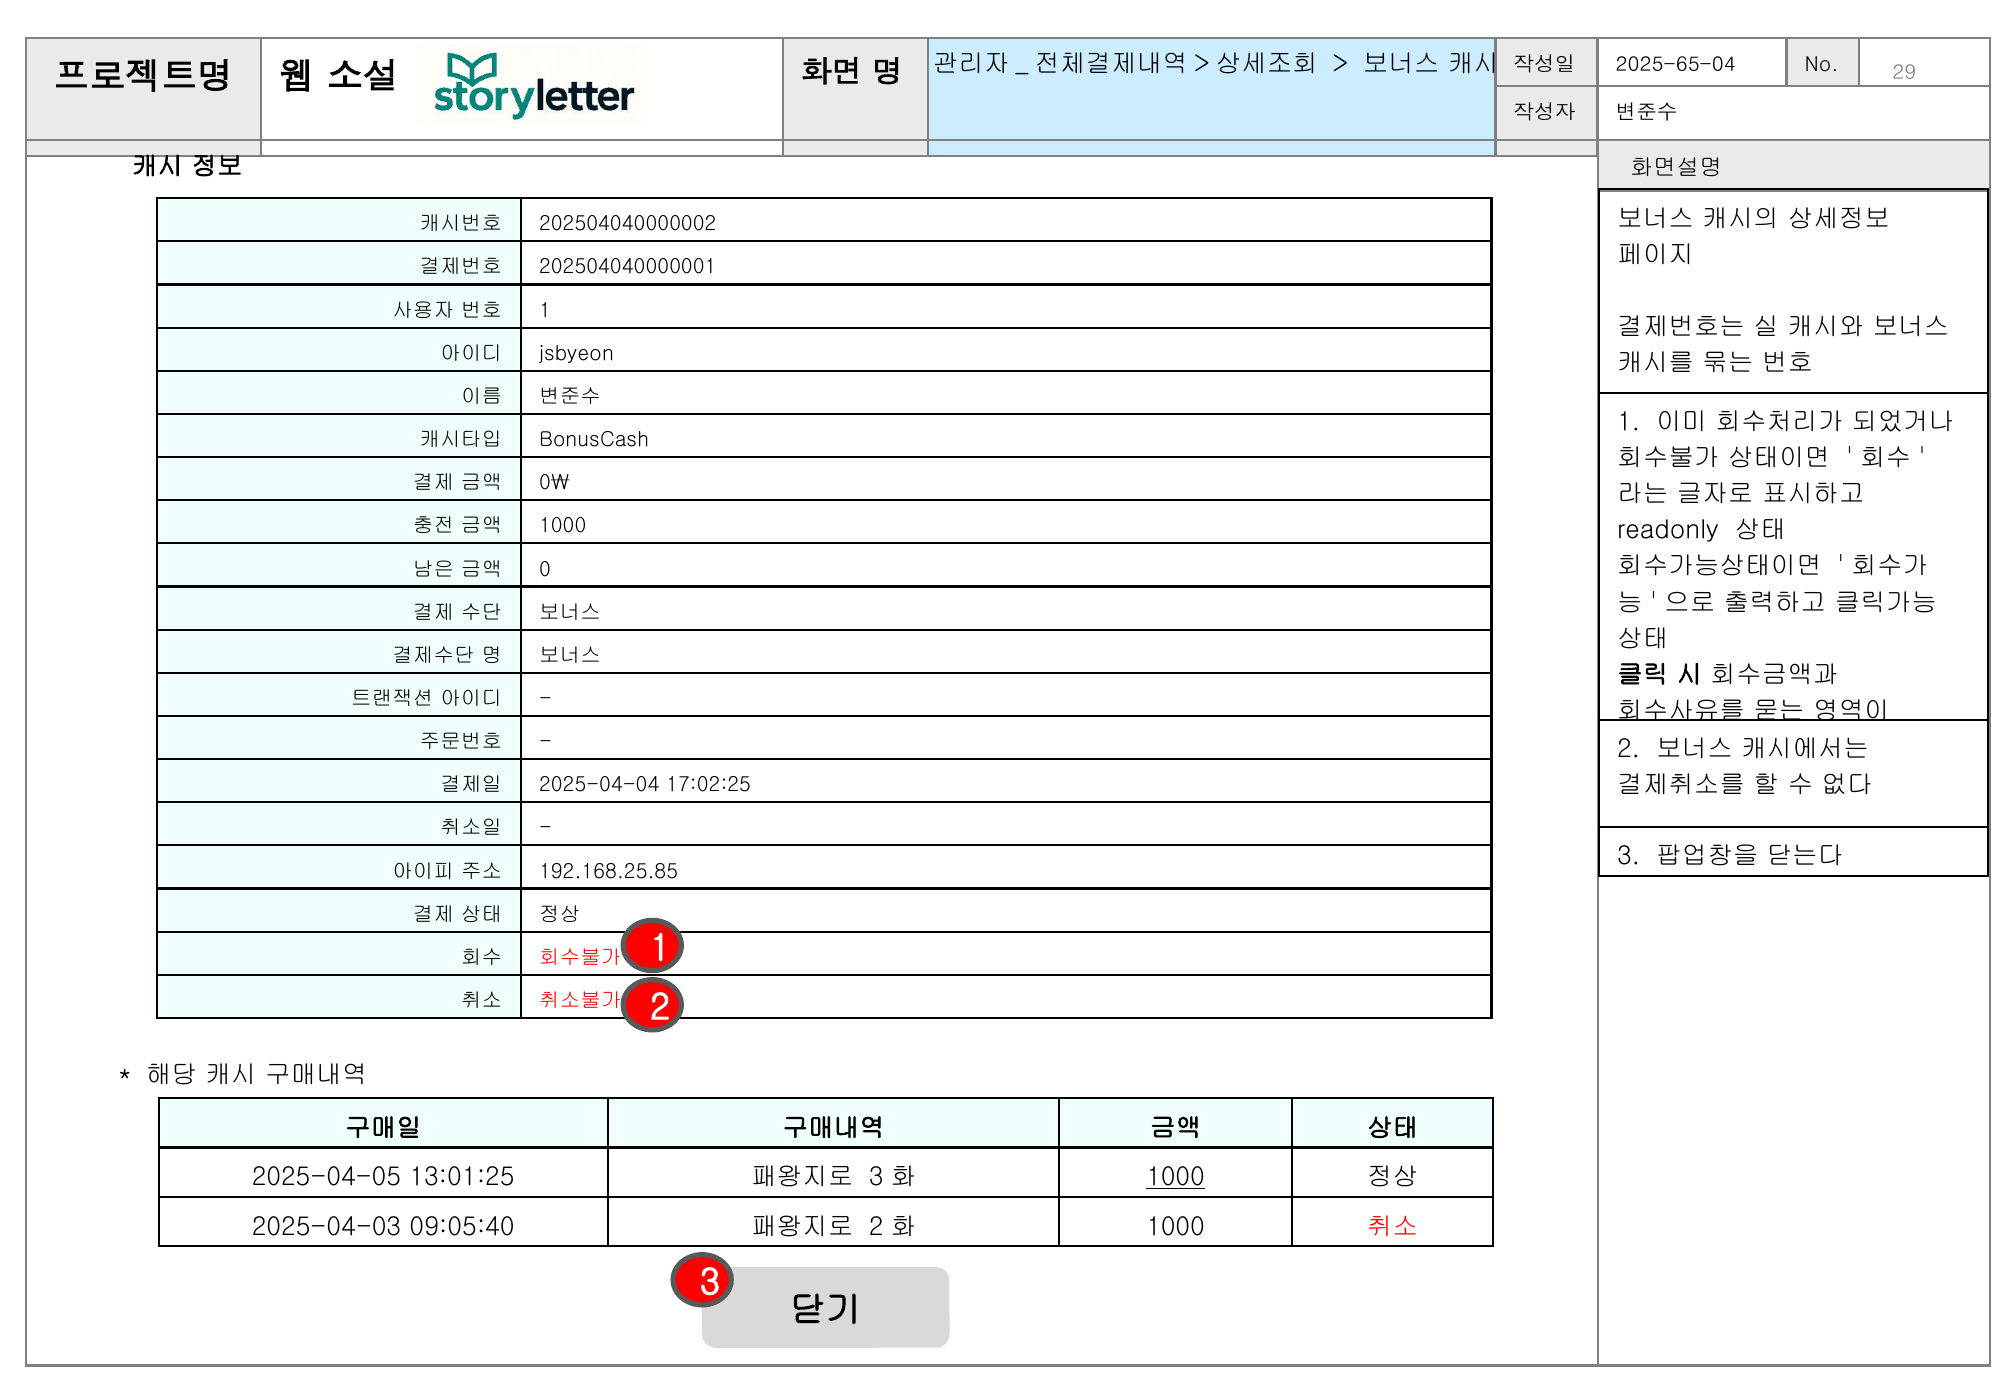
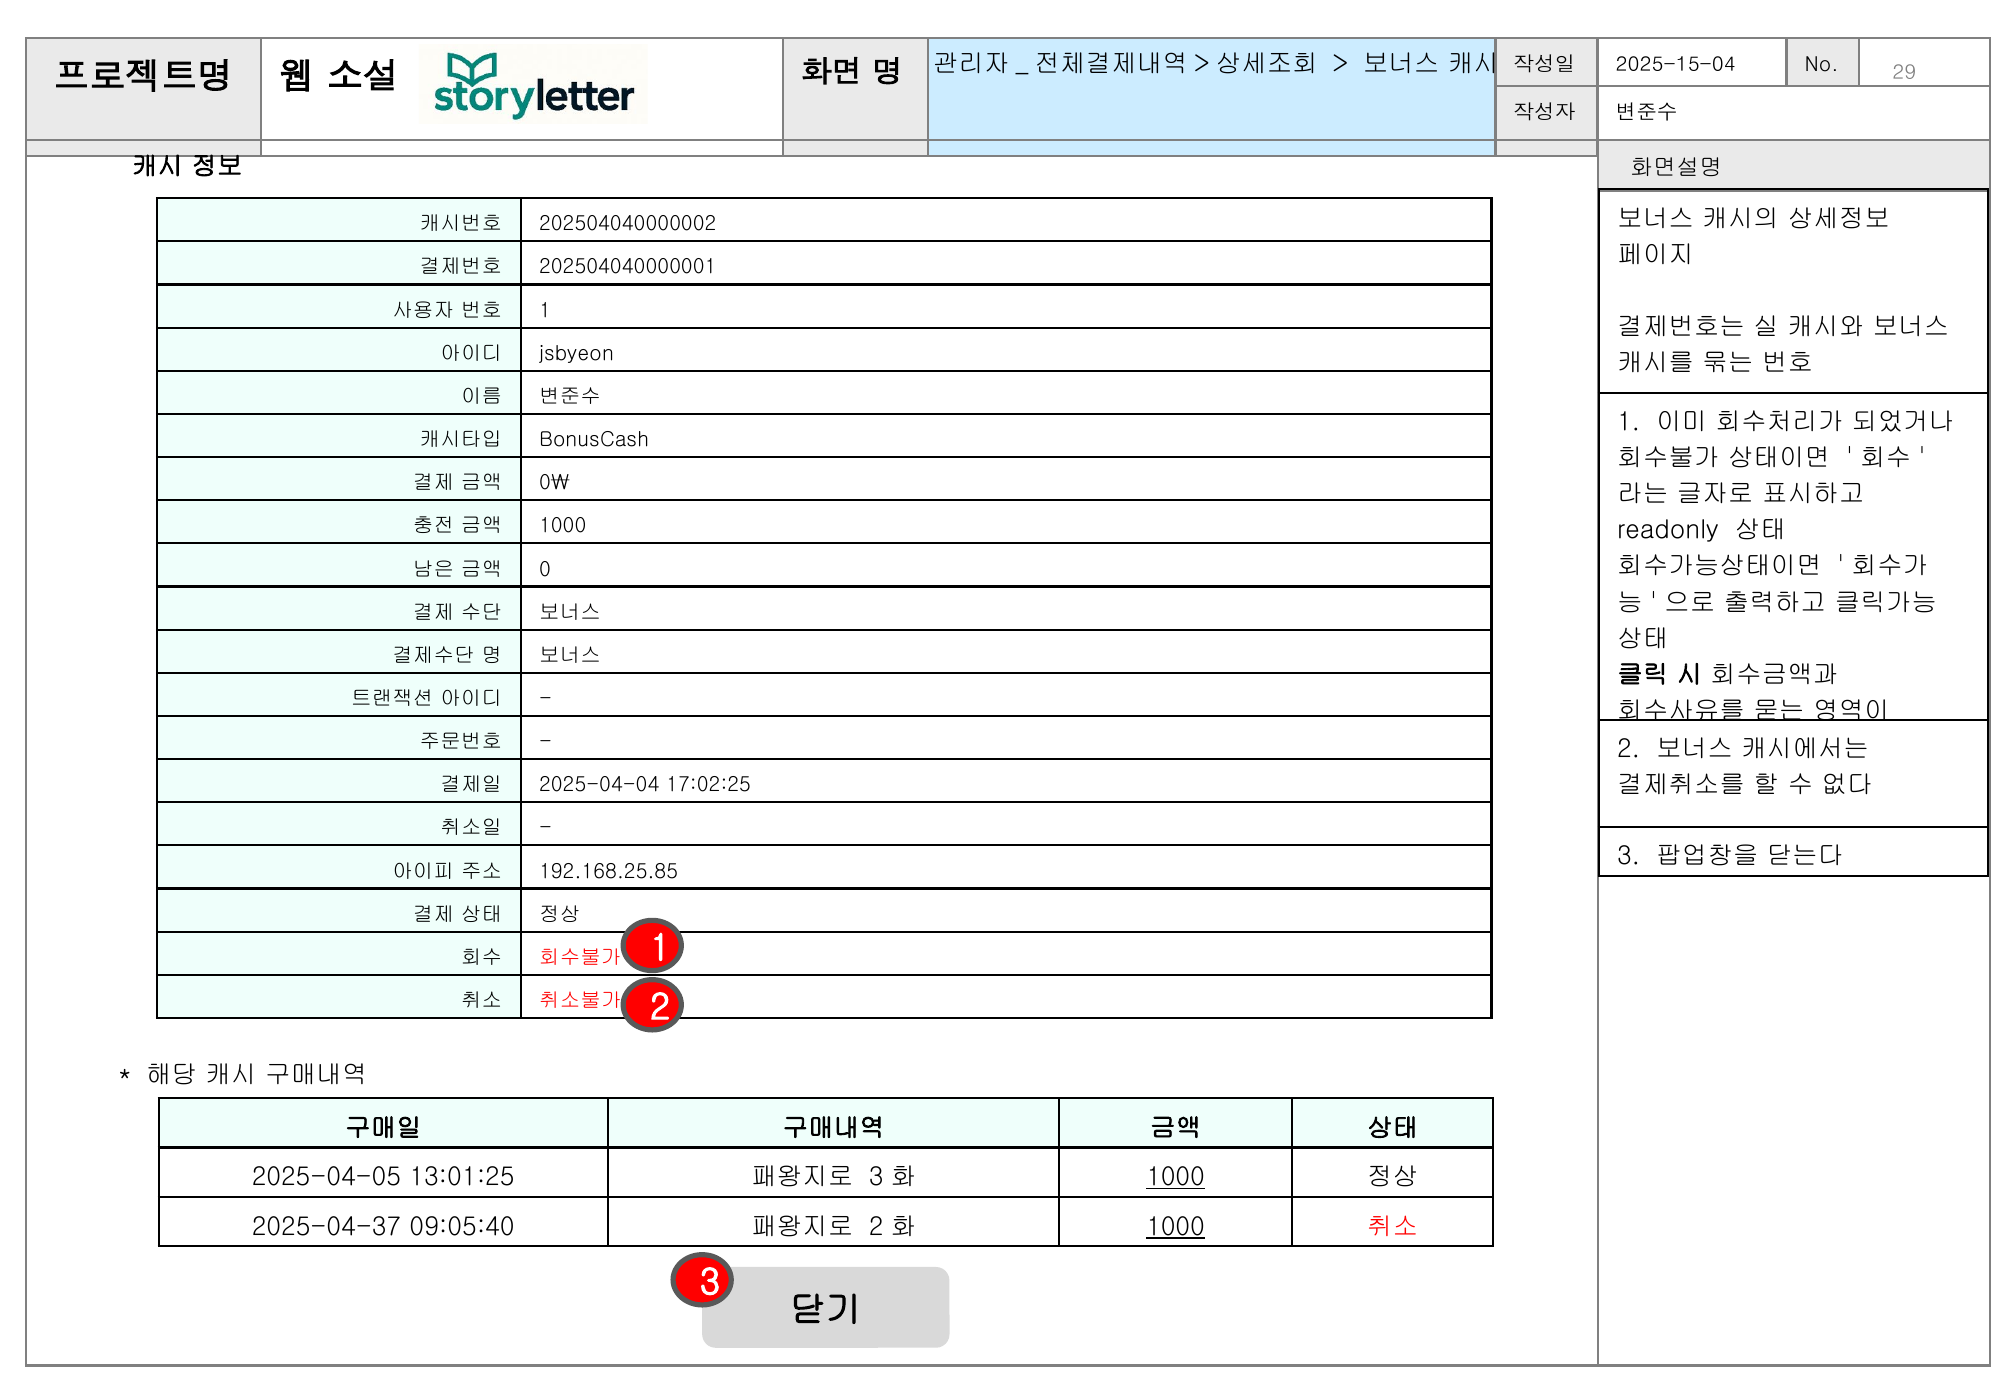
2025-65-04: 2025-65-04 -> 2025-15-04 (1676, 64)
2025-04-03: 2025-04-03 -> 2025-04-37 (326, 1227)
1000 underline: none -> present (1176, 1227)
